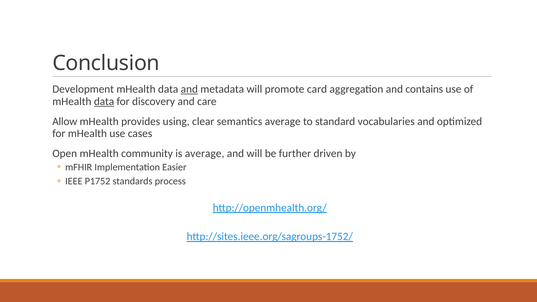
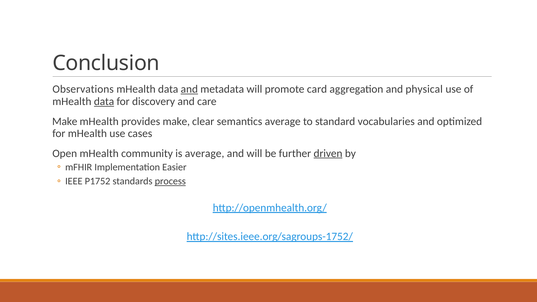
Development: Development -> Observations (83, 89)
contains: contains -> physical (424, 89)
Allow: Allow -> Make (65, 121)
provides using: using -> make (176, 121)
driven underline: none -> present (328, 153)
process underline: none -> present (170, 181)
